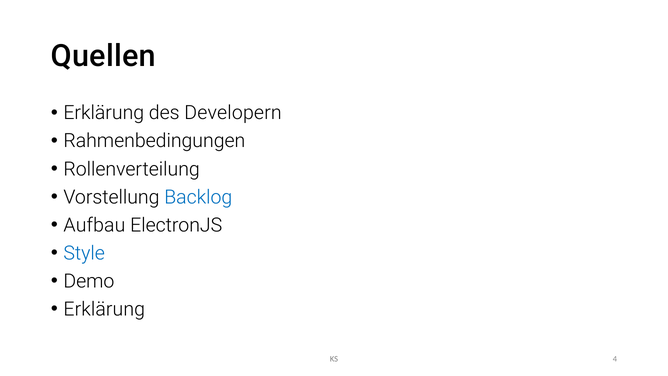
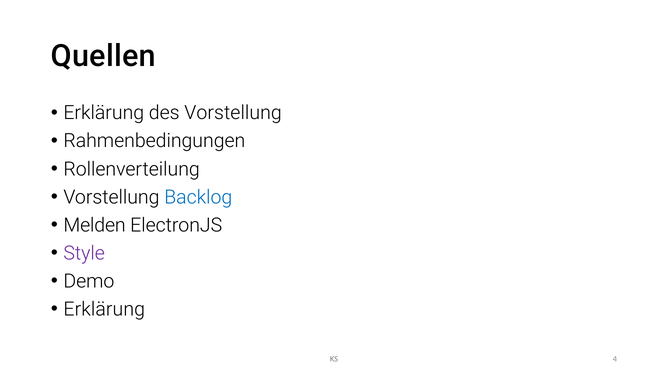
des Developern: Developern -> Vorstellung (233, 113)
Aufbau: Aufbau -> Melden (95, 225)
Style colour: blue -> purple (84, 253)
